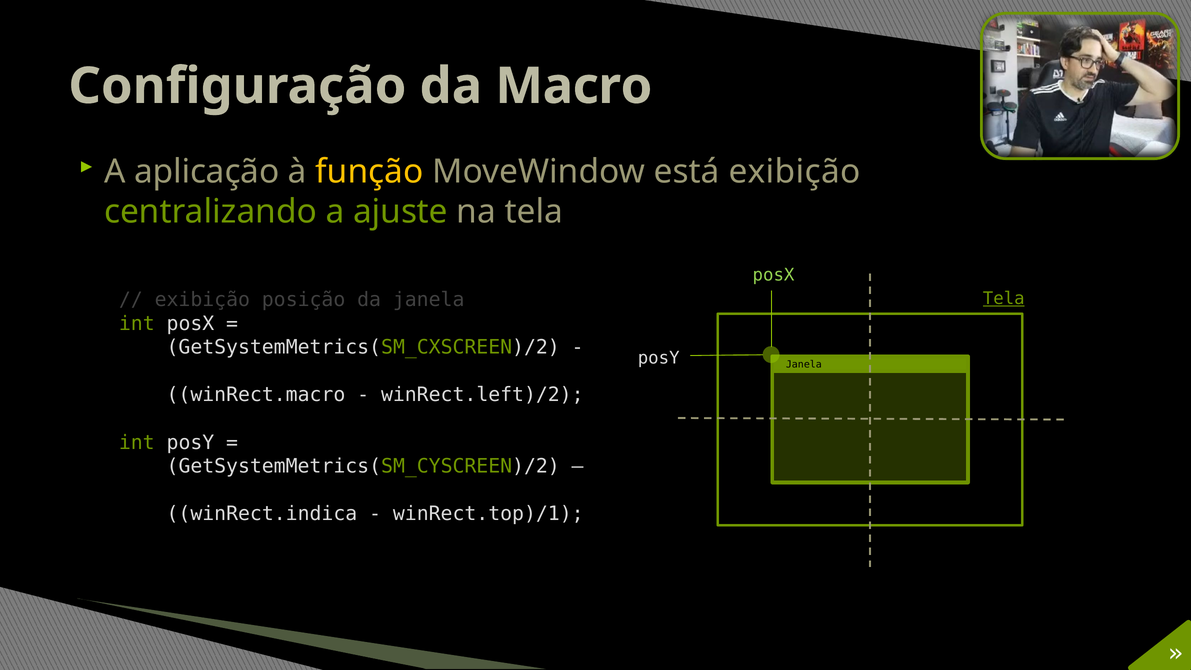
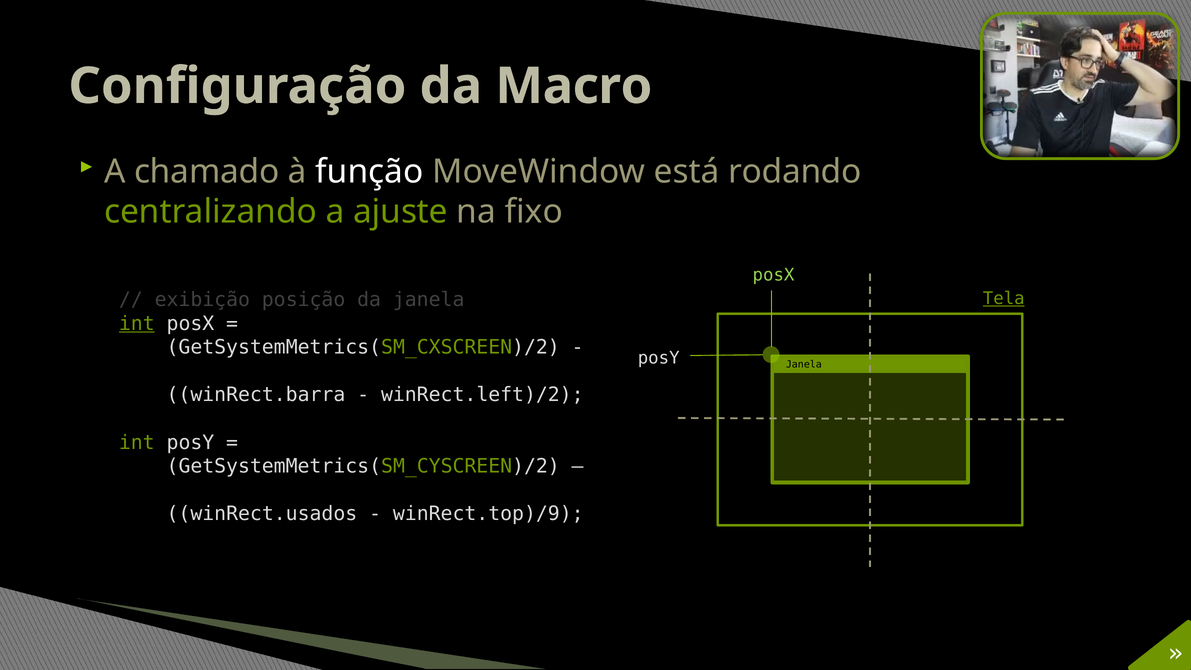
aplicação: aplicação -> chamado (207, 172)
função colour: yellow -> white (369, 172)
está exibição: exibição -> rodando (795, 172)
na tela: tela -> fixo (534, 212)
int underline: none -> present (137, 323)
winRect.macro: winRect.macro -> winRect.barra (256, 395)
winRect.indica: winRect.indica -> winRect.usados (262, 514)
winRect.top)/1: winRect.top)/1 -> winRect.top)/9 (488, 514)
